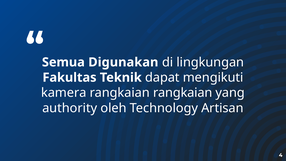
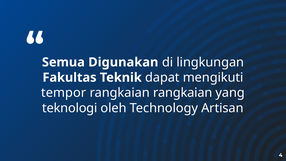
kamera: kamera -> tempor (64, 93)
authority: authority -> teknologi (70, 108)
